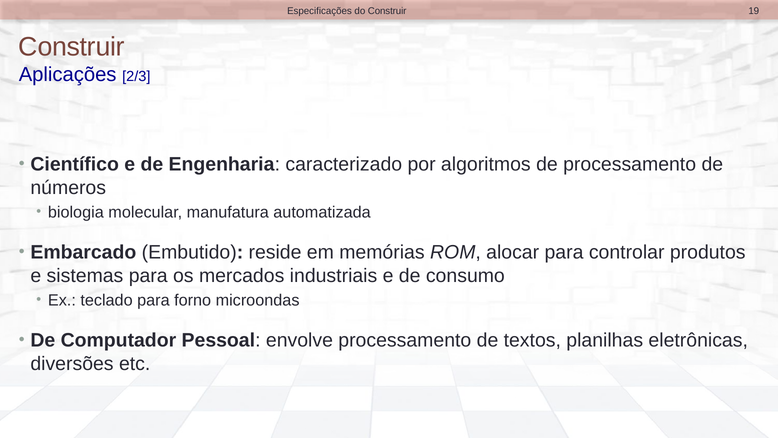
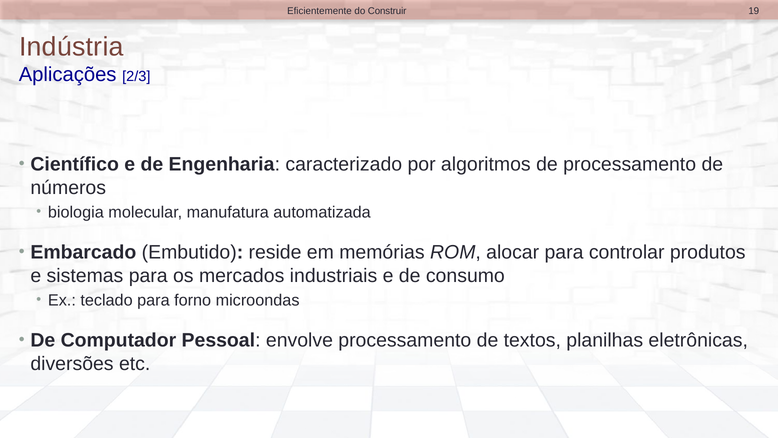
Especificações: Especificações -> Eficientemente (319, 11)
Construir: Construir -> Indústria (71, 47)
